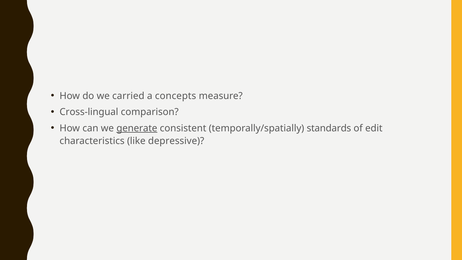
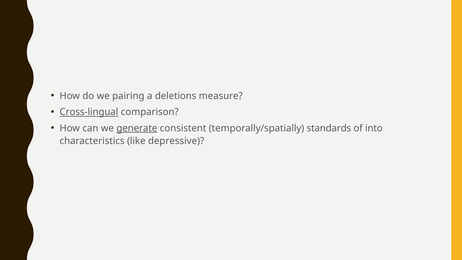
carried: carried -> pairing (128, 96)
concepts: concepts -> deletions (176, 96)
Cross-lingual underline: none -> present (89, 112)
edit: edit -> into (374, 128)
